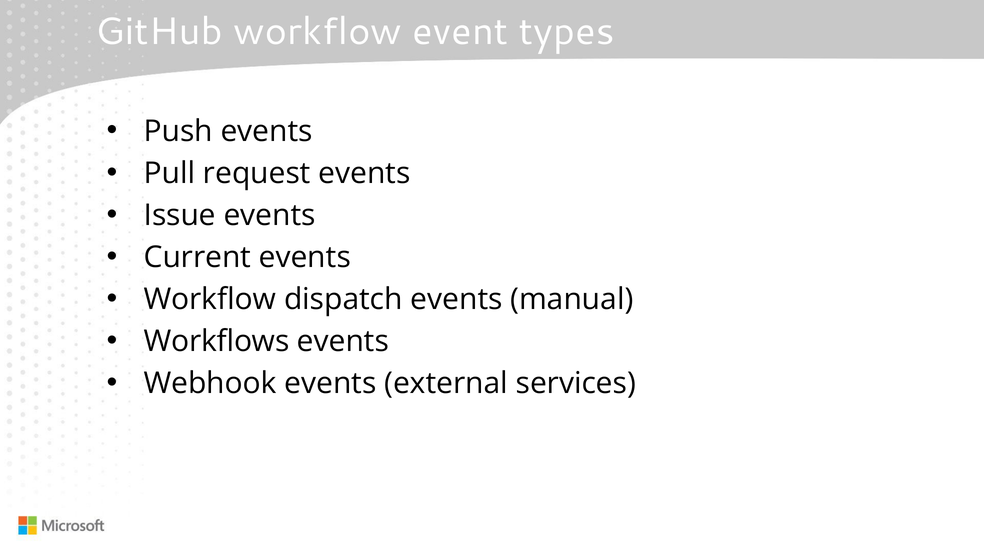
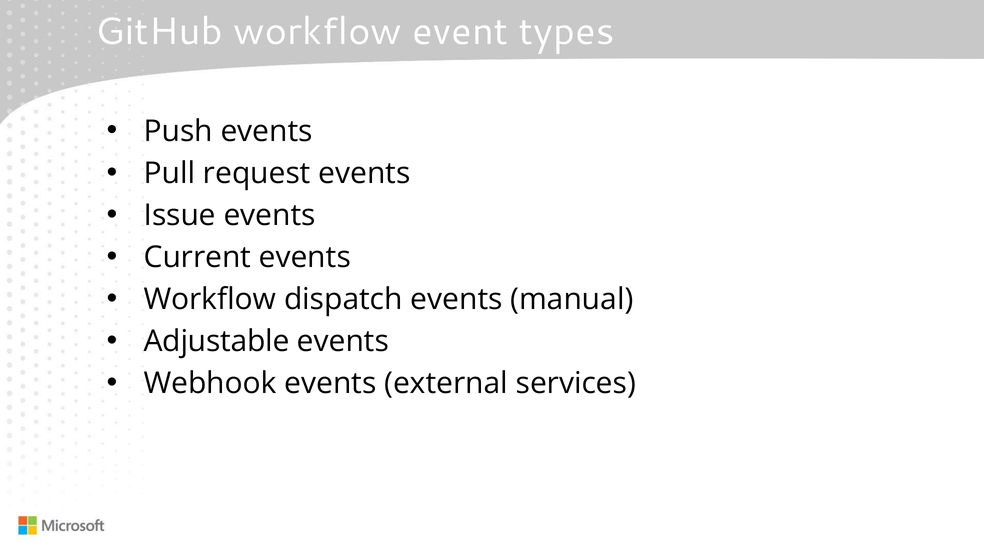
Workflows: Workflows -> Adjustable (217, 342)
